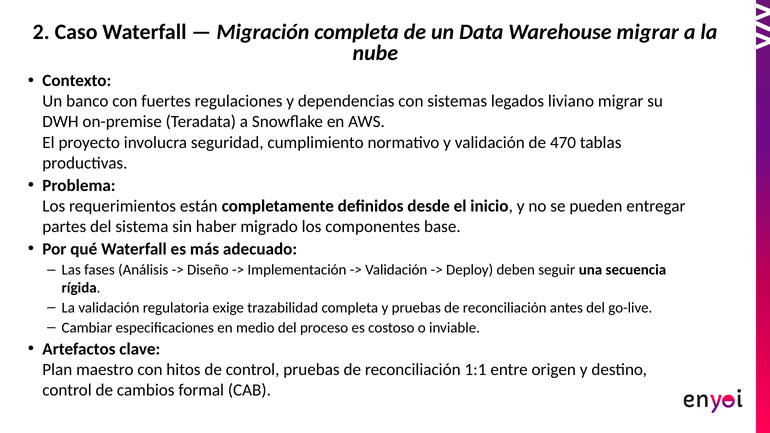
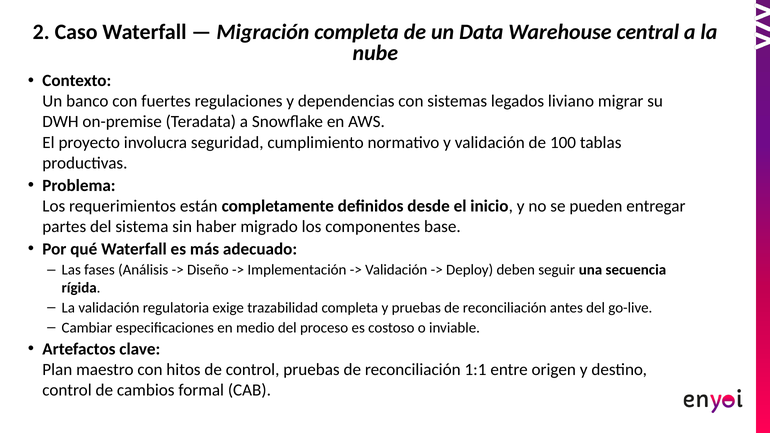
Warehouse migrar: migrar -> central (648, 32)
470: 470 -> 100 (563, 142)
